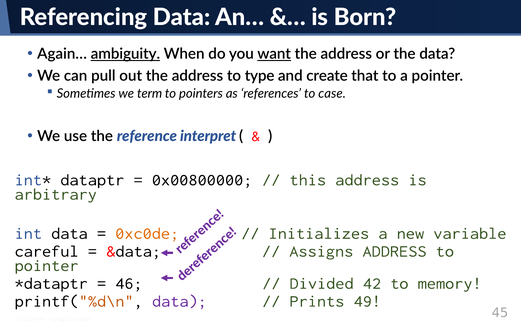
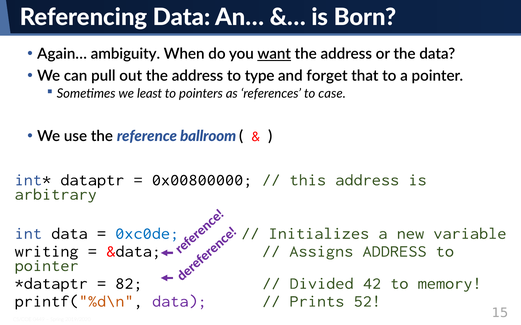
ambiguity underline: present -> none (125, 54)
create: create -> forget (327, 76)
term: term -> least (150, 94)
interpret: interpret -> ballroom (208, 136)
0xc0de colour: orange -> blue (147, 234)
careful: careful -> writing (47, 252)
46: 46 -> 82 (129, 284)
49: 49 -> 52 (367, 302)
45: 45 -> 15 (500, 314)
